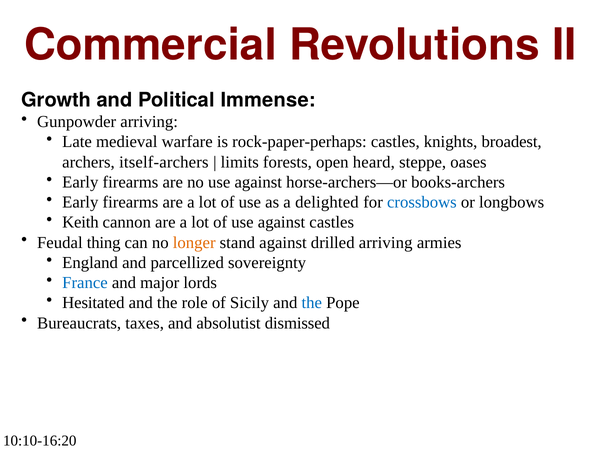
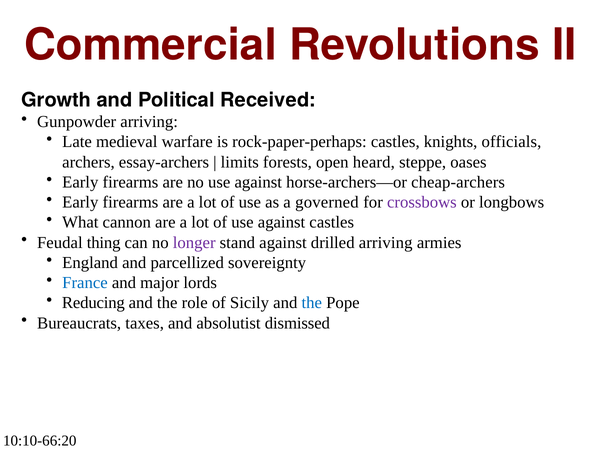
Immense: Immense -> Received (268, 100)
broadest: broadest -> officials (511, 142)
itself-archers: itself-archers -> essay-archers (164, 162)
books-archers: books-archers -> cheap-archers (458, 182)
delighted: delighted -> governed (327, 202)
crossbows colour: blue -> purple (422, 202)
Keith: Keith -> What (80, 222)
longer colour: orange -> purple (194, 242)
Hesitated: Hesitated -> Reducing (93, 303)
10:10-16:20: 10:10-16:20 -> 10:10-66:20 (40, 440)
